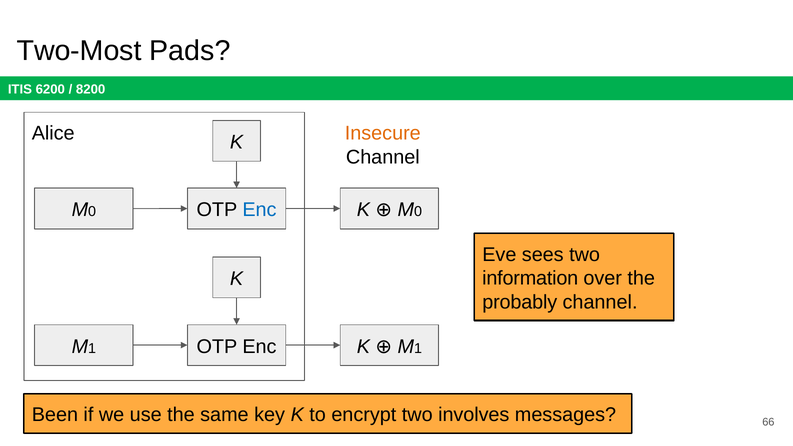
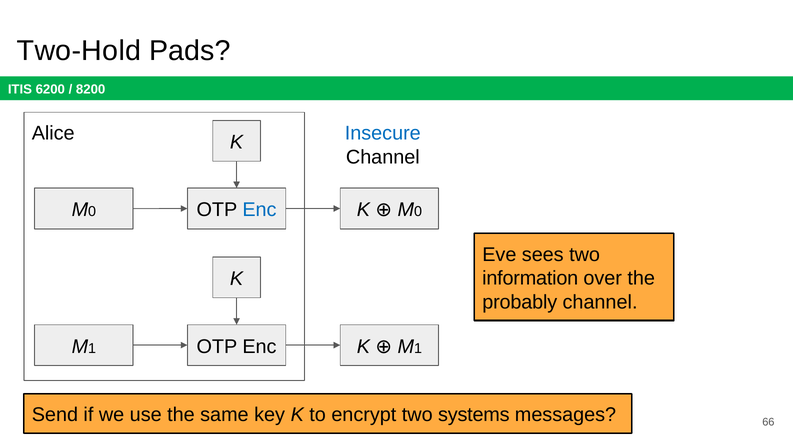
Two-Most: Two-Most -> Two-Hold (79, 51)
Insecure colour: orange -> blue (383, 133)
Been: Been -> Send (55, 415)
involves: involves -> systems (474, 415)
